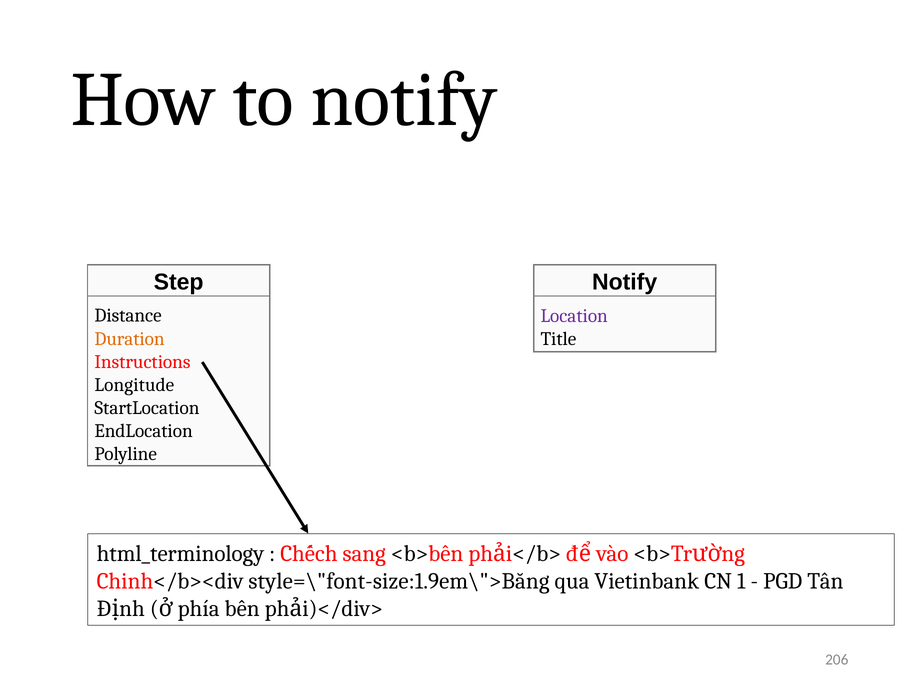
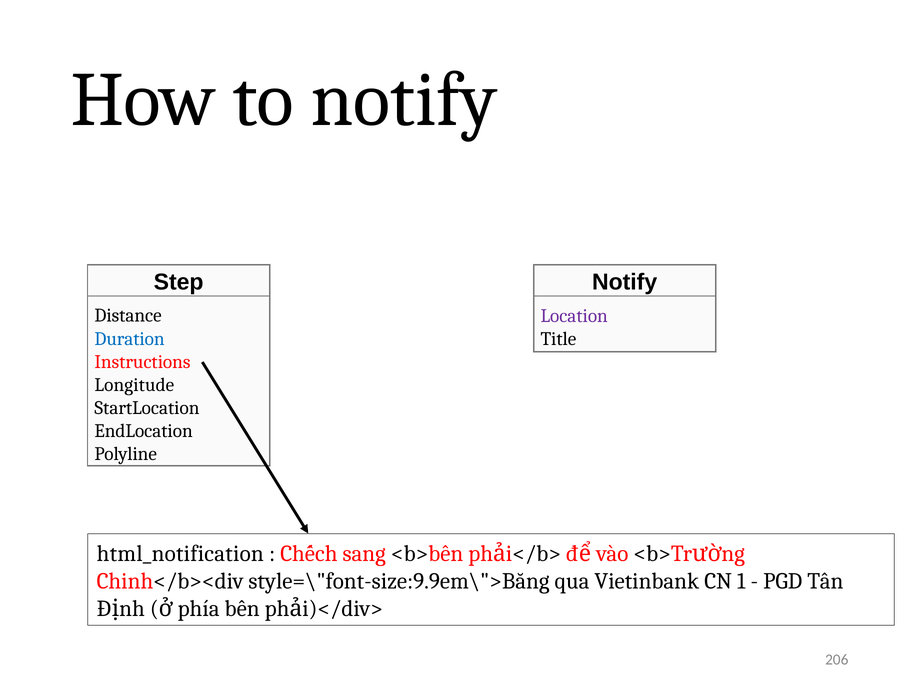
Duration colour: orange -> blue (130, 339)
html_terminology: html_terminology -> html_notification (180, 553)
style=\"font-size:1.9em\">Băng: style=\"font-size:1.9em\">Băng -> style=\"font-size:9.9em\">Băng (399, 581)
